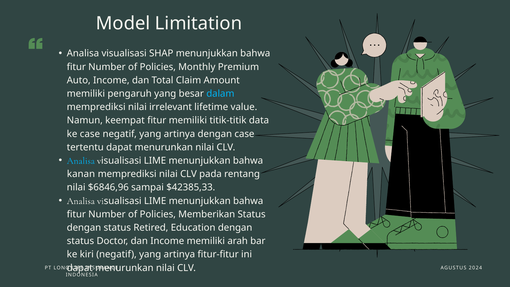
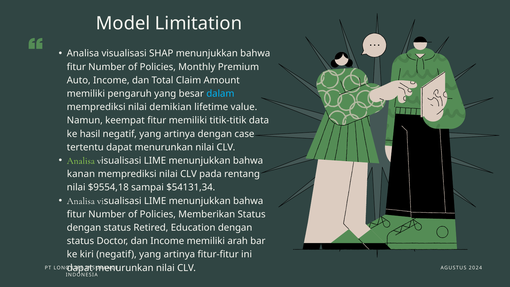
irrelevant: irrelevant -> demikian (170, 107)
ke case: case -> hasil (90, 134)
Analisa colour: light blue -> light green (81, 161)
$6846,96: $6846,96 -> $9554,18 (108, 187)
$42385,33: $42385,33 -> $54131,34 (191, 187)
